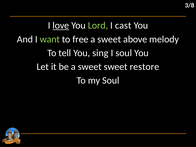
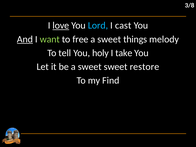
Lord colour: light green -> light blue (98, 25)
And underline: none -> present (25, 39)
above: above -> things (135, 39)
sing: sing -> holy (100, 53)
I soul: soul -> take (124, 53)
my Soul: Soul -> Find (111, 80)
